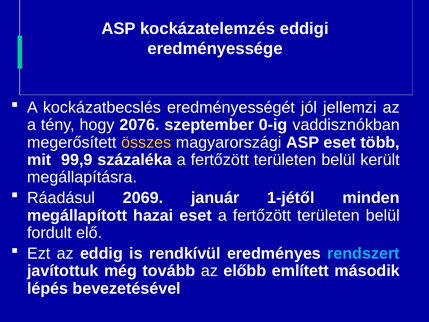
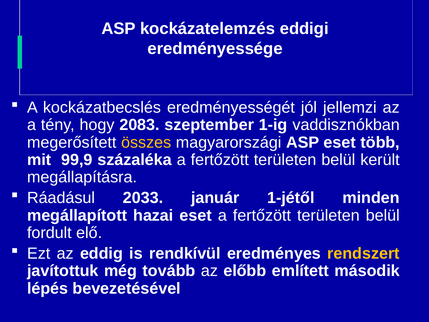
2076: 2076 -> 2083 (140, 125)
0-ig: 0-ig -> 1-ig (273, 125)
2069: 2069 -> 2033 (143, 198)
rendszert colour: light blue -> yellow (363, 253)
